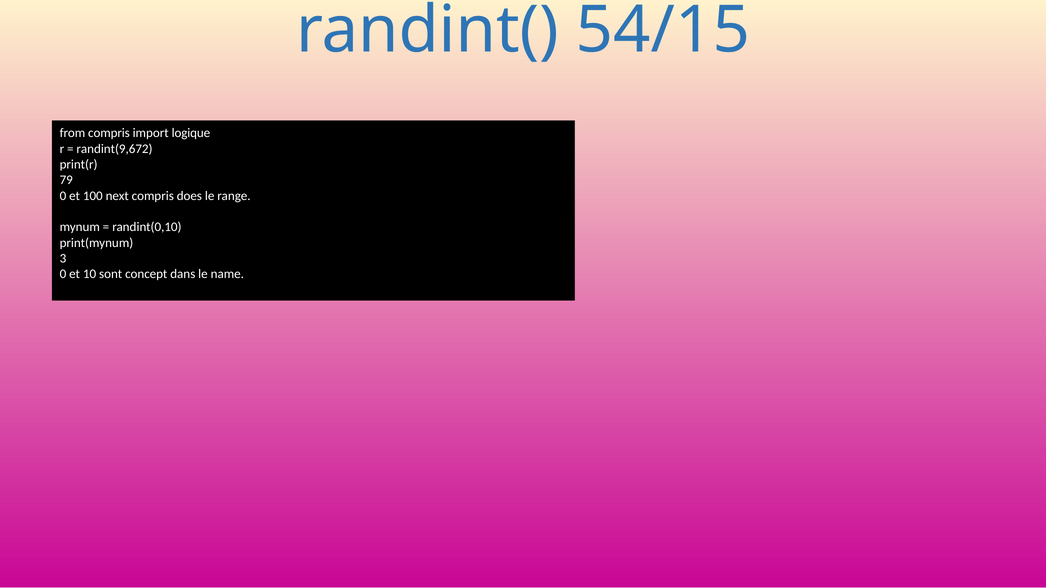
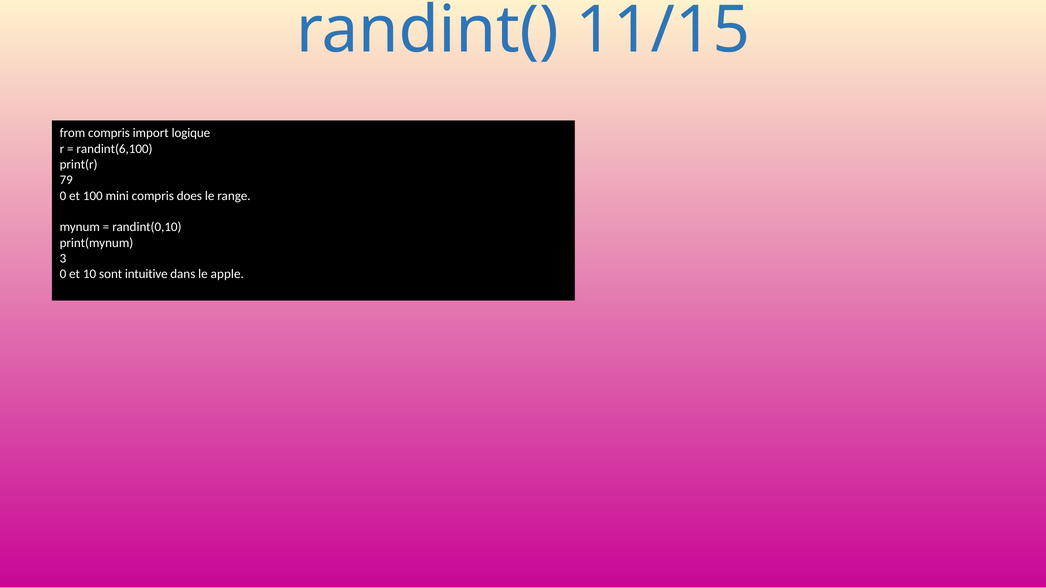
54/15: 54/15 -> 11/15 (663, 30)
randint(9,672: randint(9,672 -> randint(6,100 (114, 149)
next: next -> mini (117, 196)
concept: concept -> intuitive (146, 274)
name: name -> apple (227, 274)
